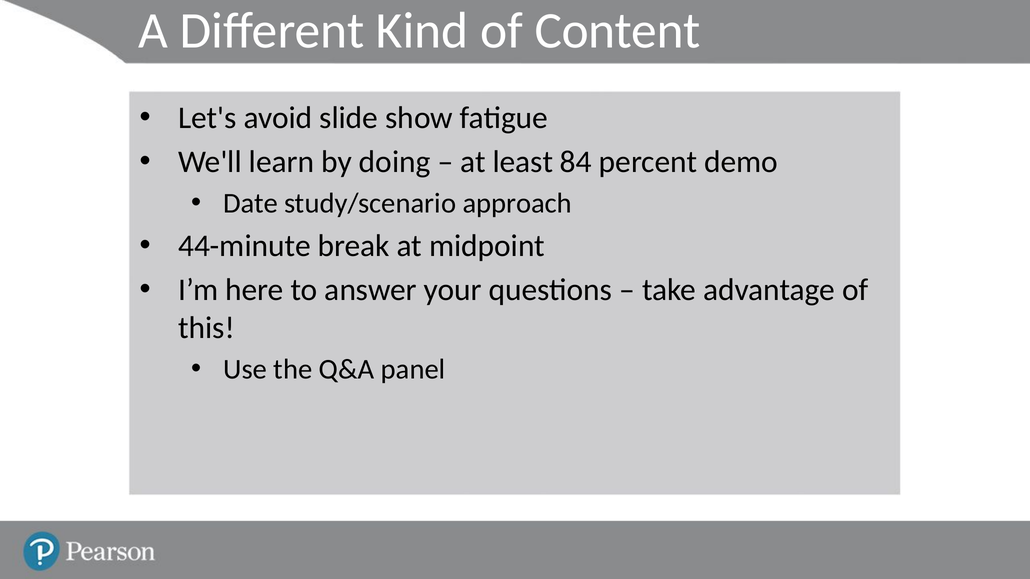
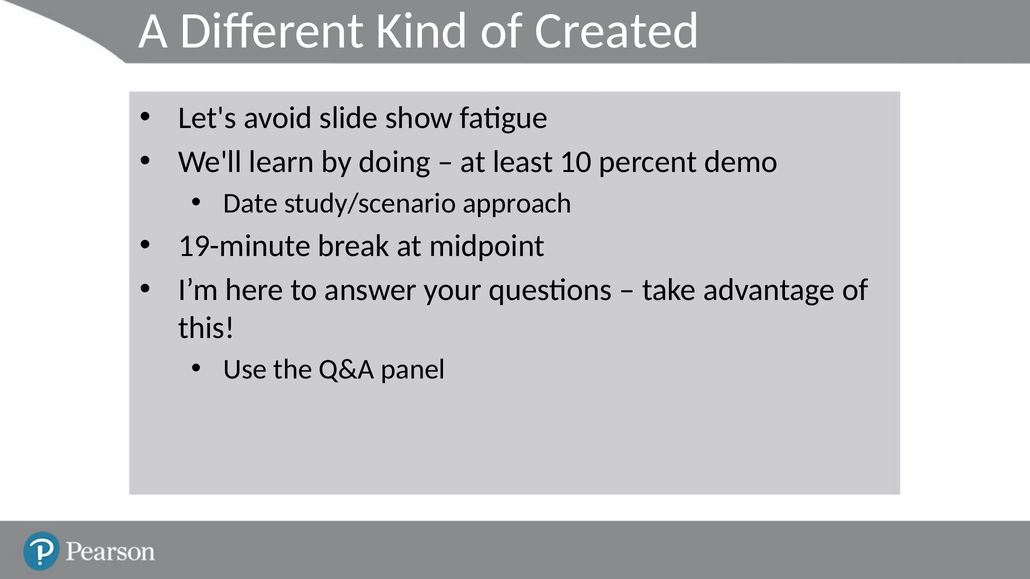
Content: Content -> Created (617, 31)
84: 84 -> 10 (576, 162)
44-minute: 44-minute -> 19-minute (244, 246)
